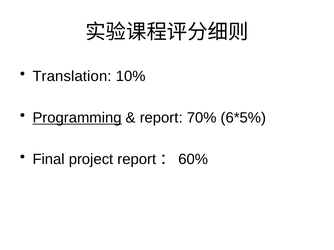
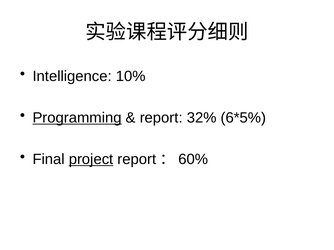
Translation: Translation -> Intelligence (72, 76)
70%: 70% -> 32% (202, 118)
project underline: none -> present (91, 160)
